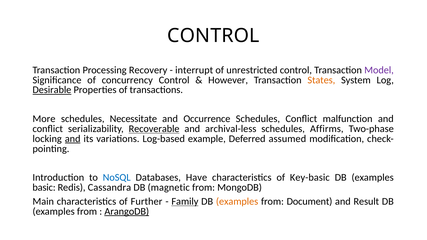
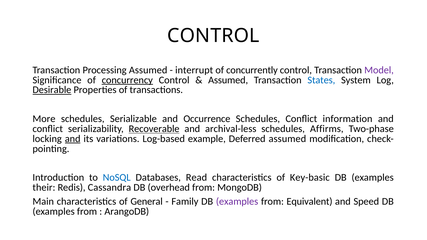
Processing Recovery: Recovery -> Assumed (148, 70)
unrestricted: unrestricted -> concurrently (252, 70)
concurrency underline: none -> present (127, 80)
However: However -> Assumed (228, 80)
States colour: orange -> blue (321, 80)
Necessitate: Necessitate -> Serializable (133, 119)
malfunction: malfunction -> information (348, 119)
Have: Have -> Read (196, 178)
basic: basic -> their (44, 188)
magnetic: magnetic -> overhead (169, 188)
Further: Further -> General (147, 202)
Family underline: present -> none (185, 202)
examples colour: orange -> purple (237, 202)
Document: Document -> Equivalent (310, 202)
Result: Result -> Speed (366, 202)
ArangoDB underline: present -> none (127, 212)
